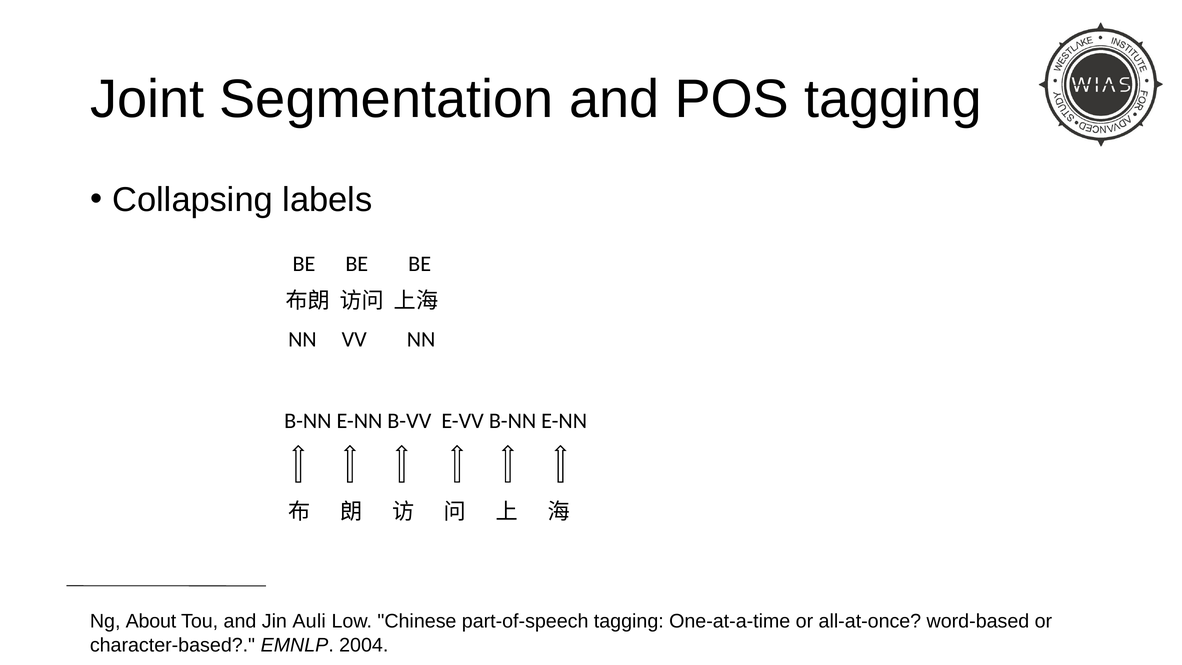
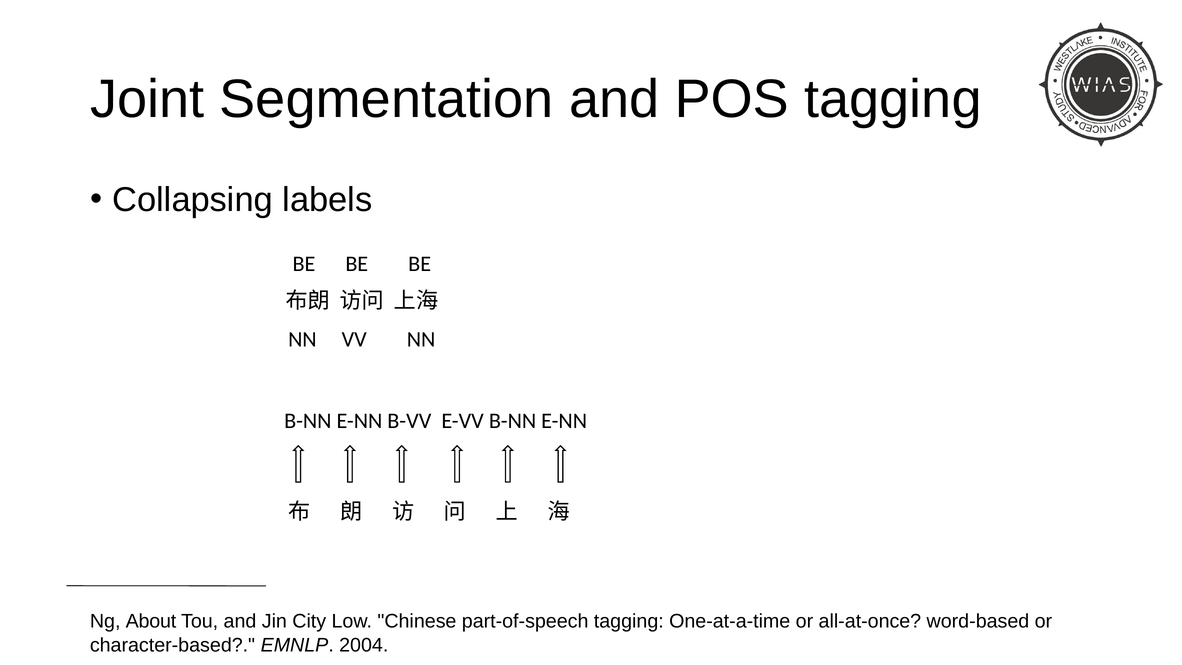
Auli: Auli -> City (309, 621)
